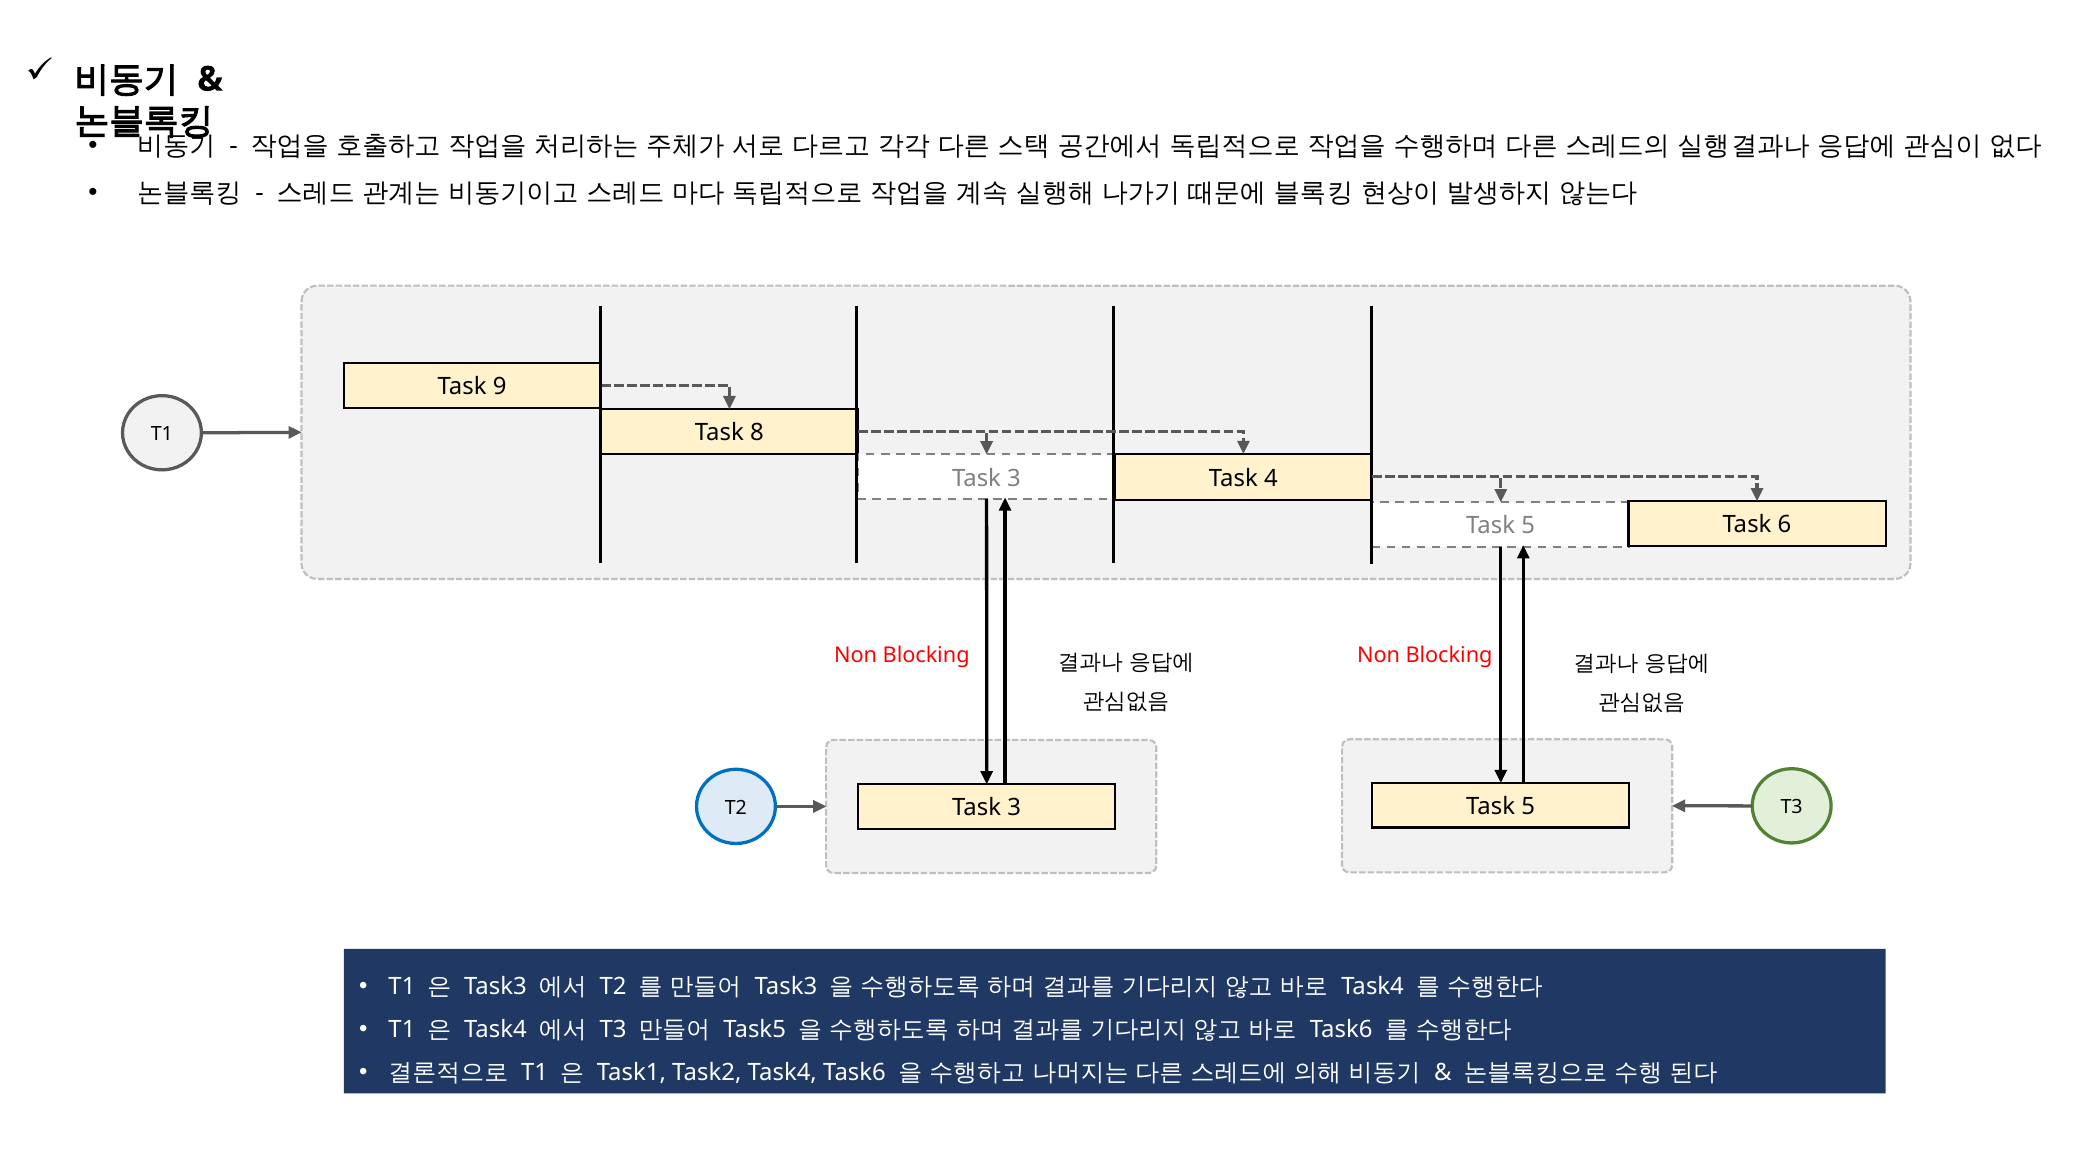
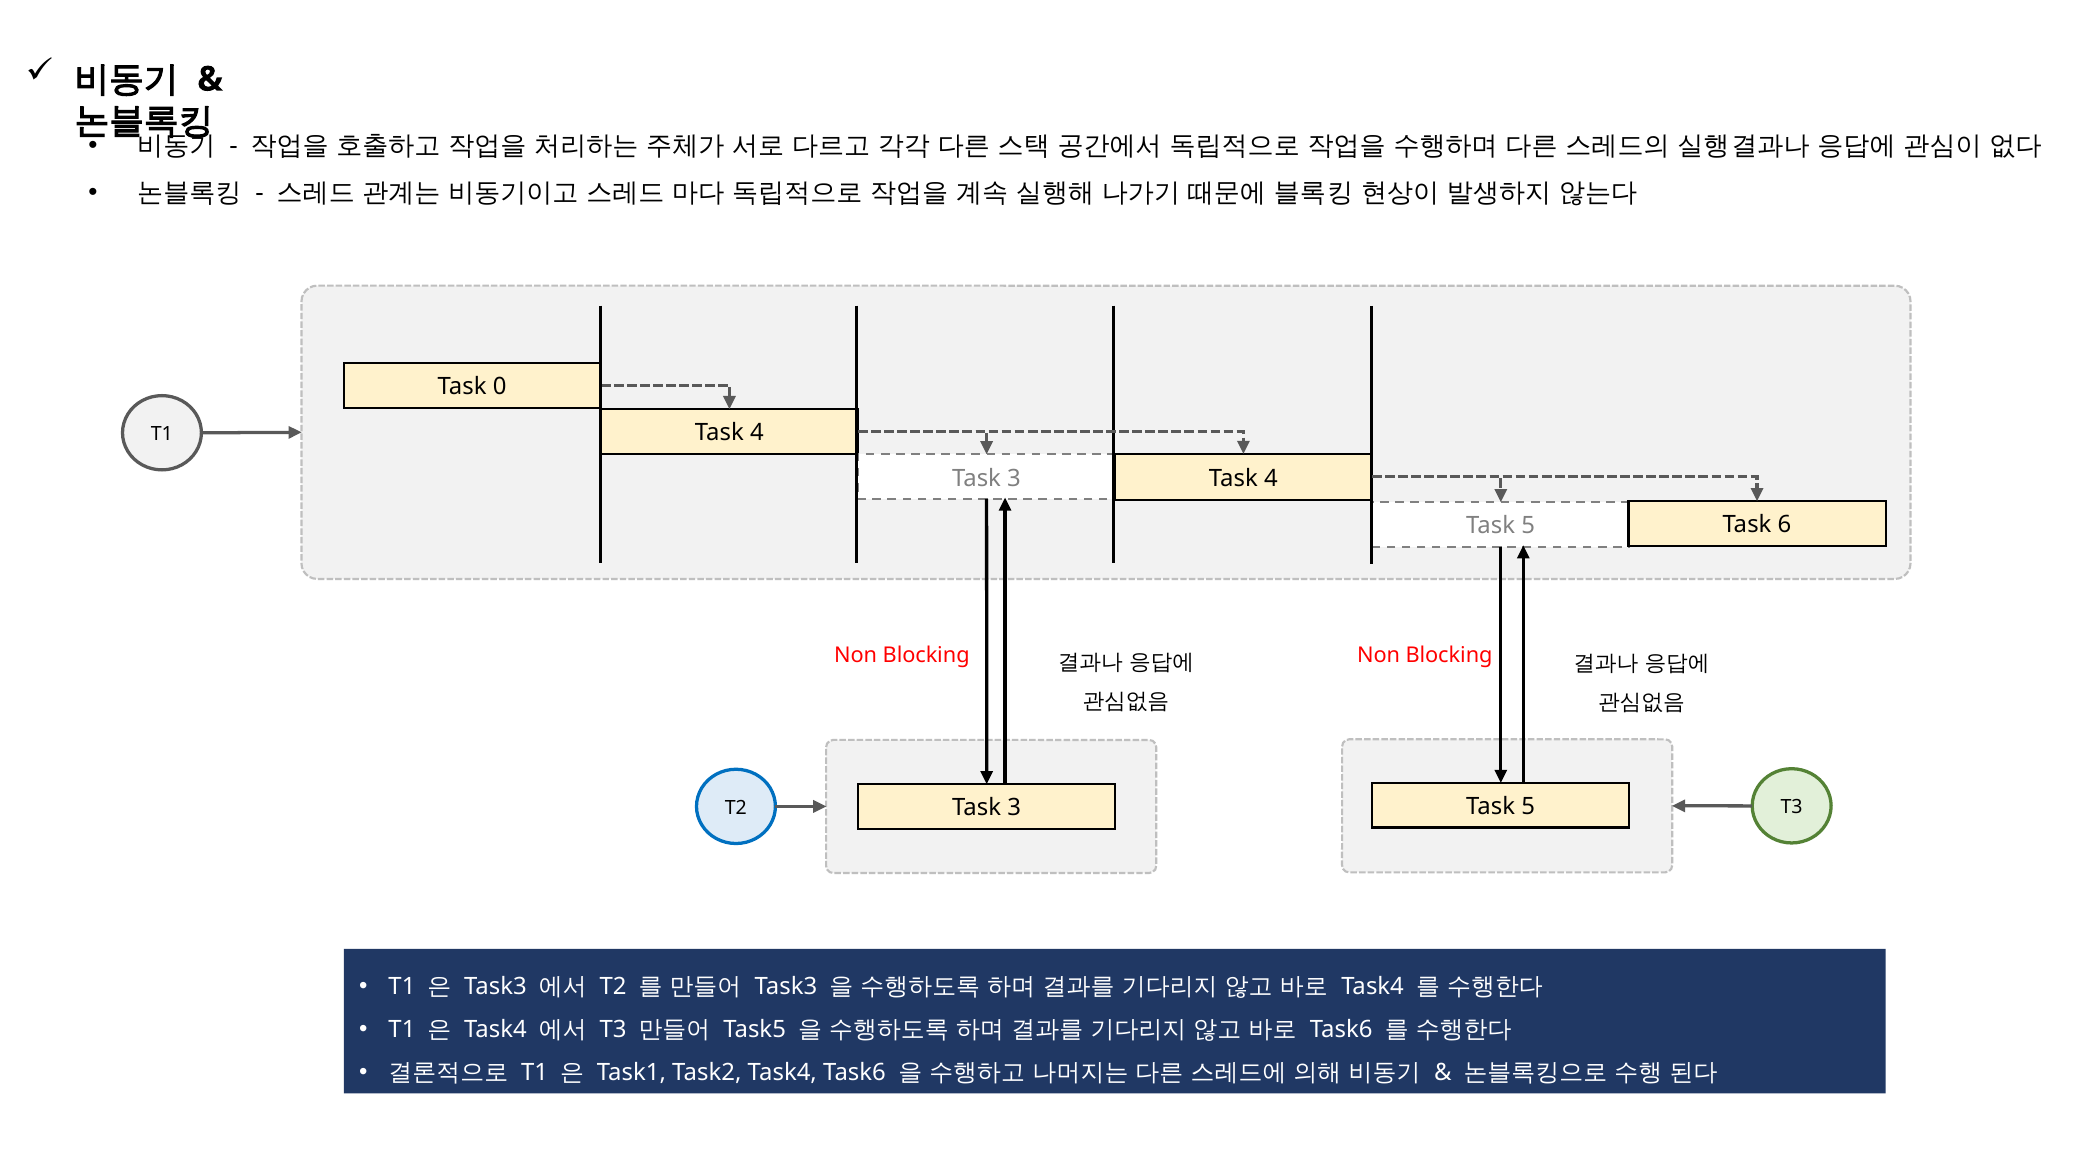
9: 9 -> 0 (500, 387)
T1 Task 8: 8 -> 4 (757, 433)
